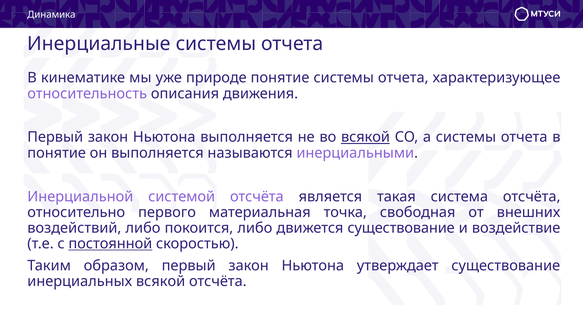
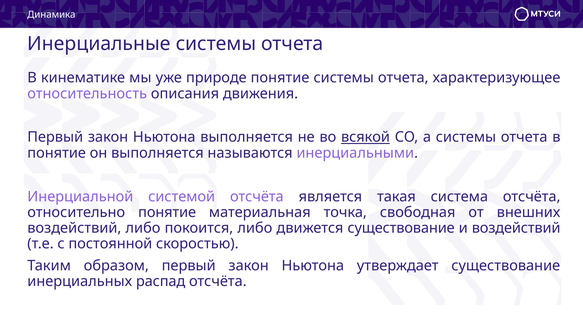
относительно первого: первого -> понятие (167, 212)
и воздействие: воздействие -> воздействий (516, 228)
постоянной underline: present -> none (110, 244)
инерциальных всякой: всякой -> распад (161, 281)
